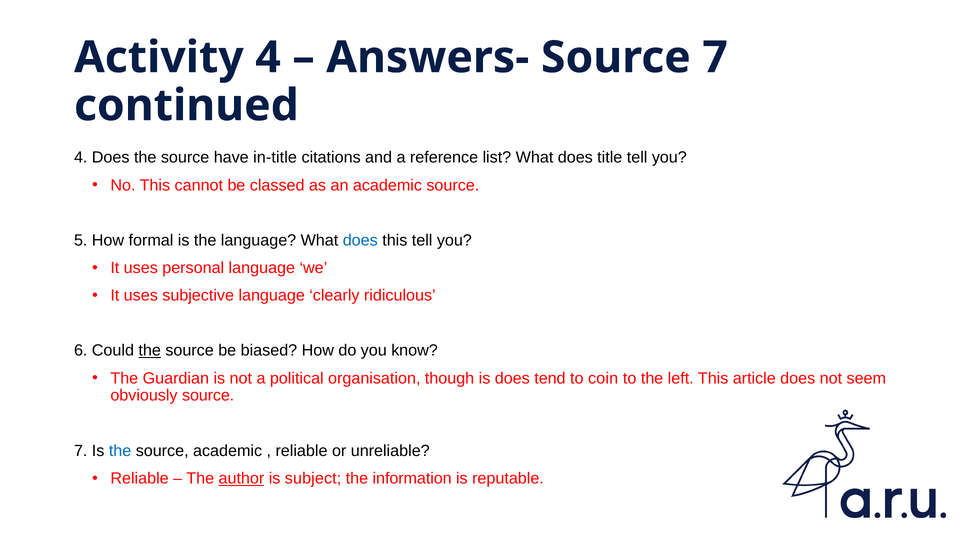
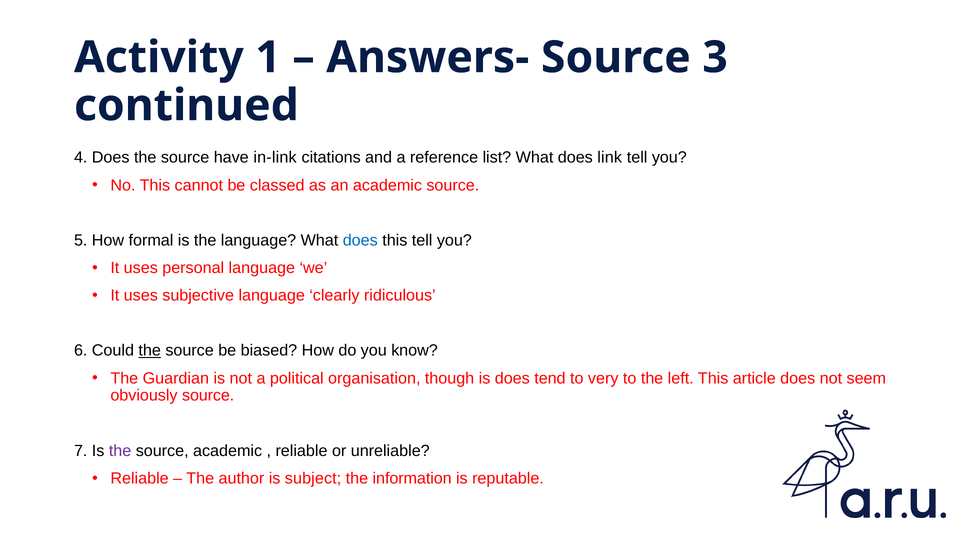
Activity 4: 4 -> 1 (268, 58)
Answers- Source 7: 7 -> 3 (715, 58)
in-title: in-title -> in-link (275, 158)
title: title -> link (610, 158)
coin: coin -> very (603, 378)
the colour: blue -> purple (120, 451)
author underline: present -> none (241, 479)
